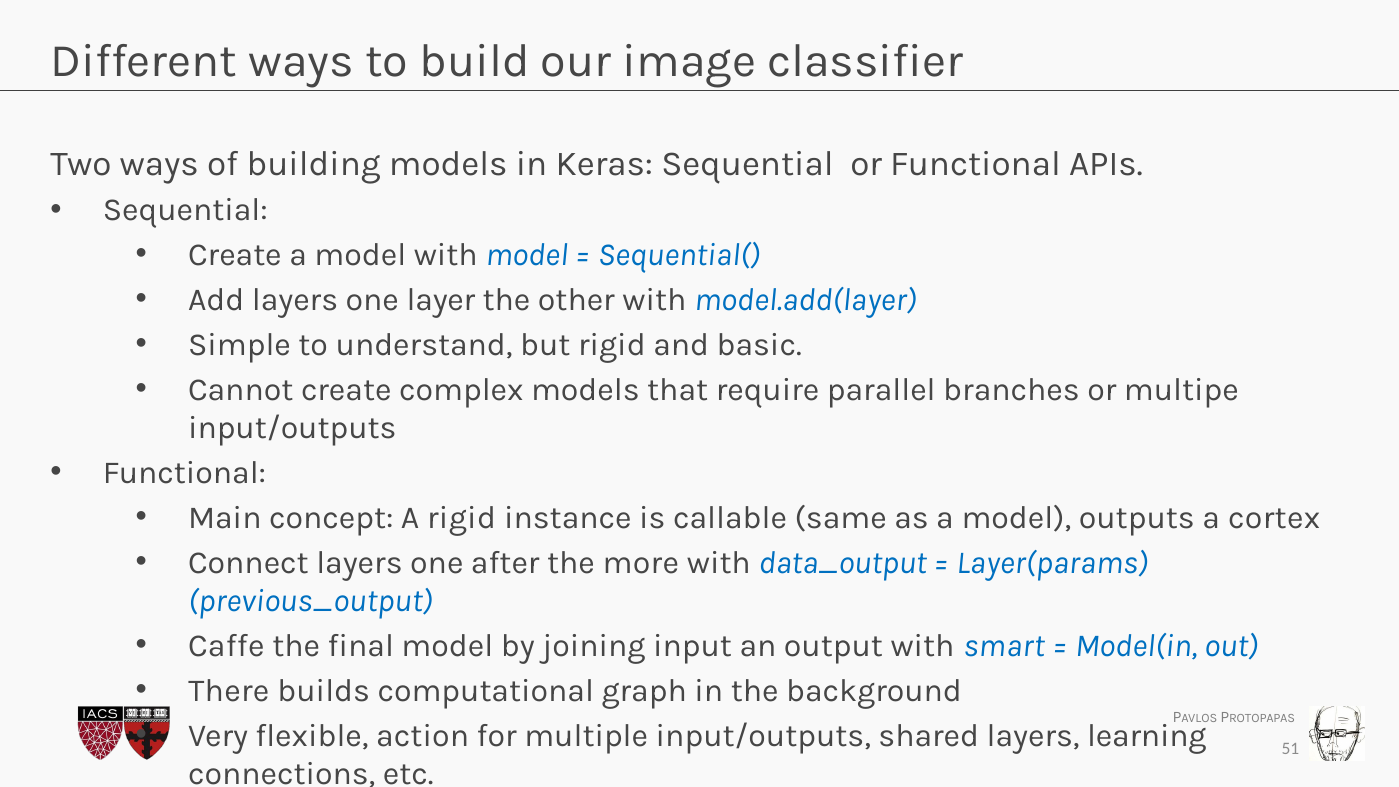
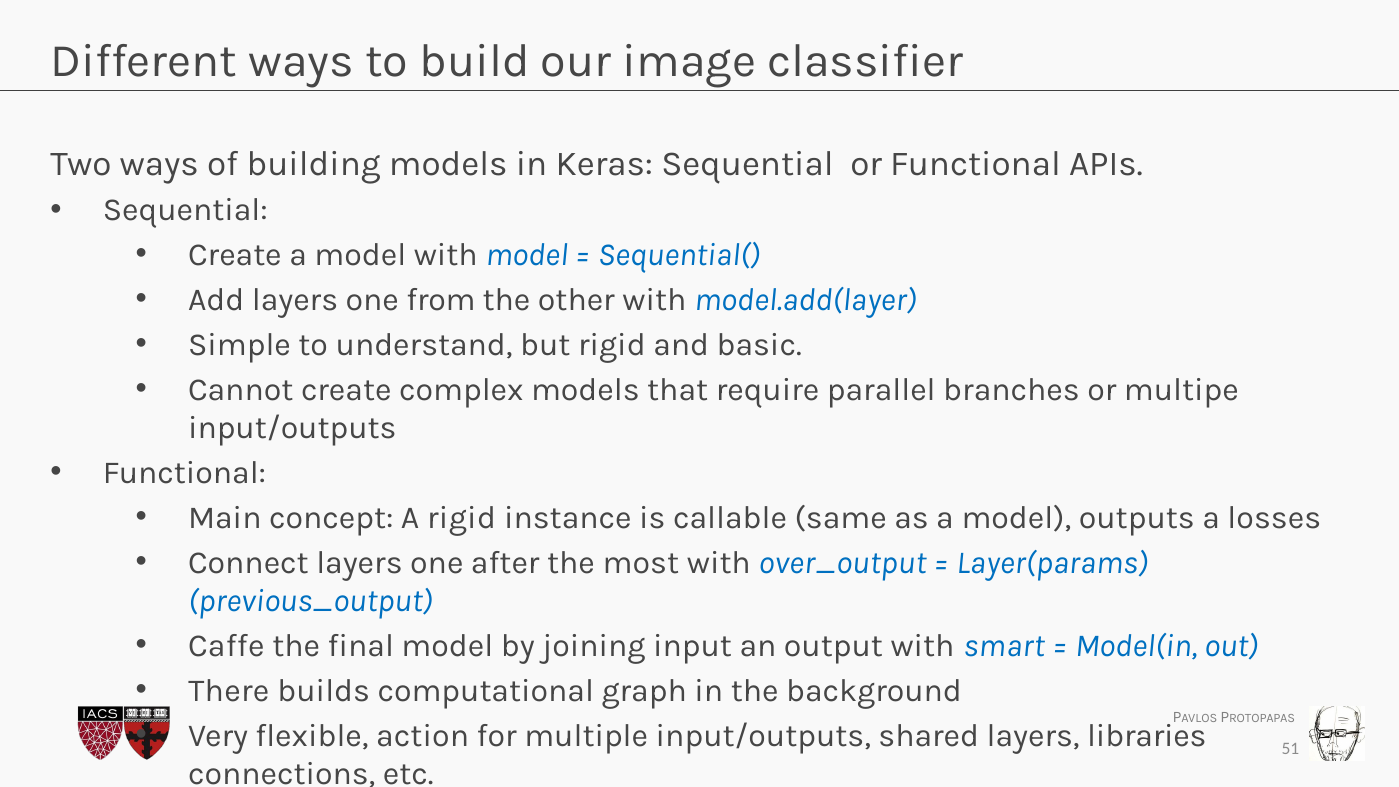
layer: layer -> from (441, 300)
cortex: cortex -> losses (1274, 518)
more: more -> most (641, 563)
data_output: data_output -> over_output (843, 563)
learning: learning -> libraries (1147, 736)
